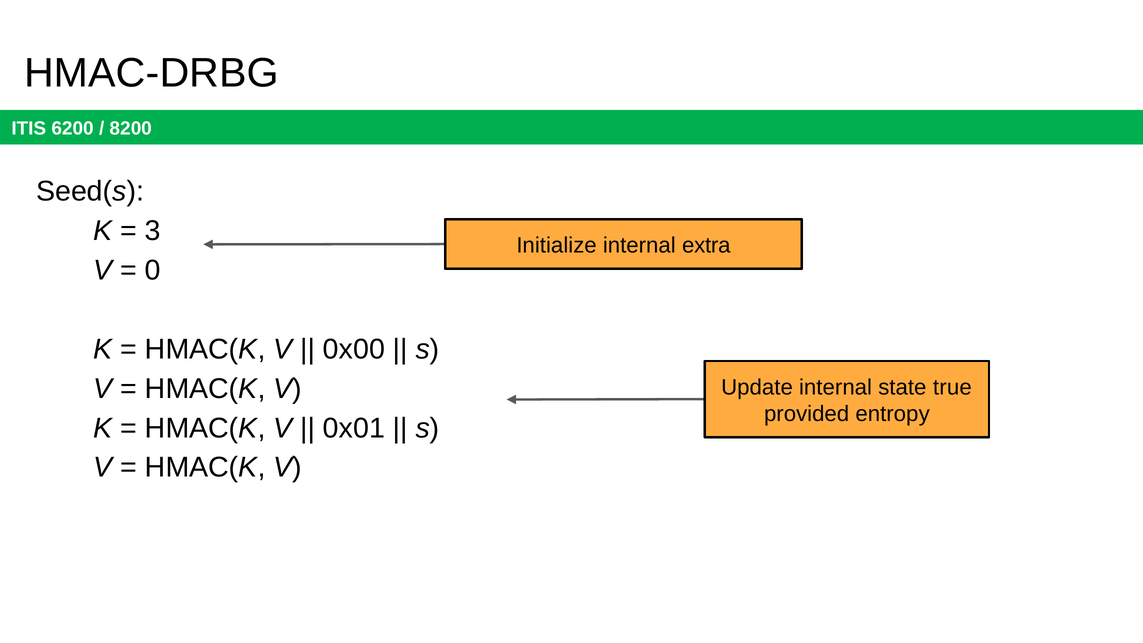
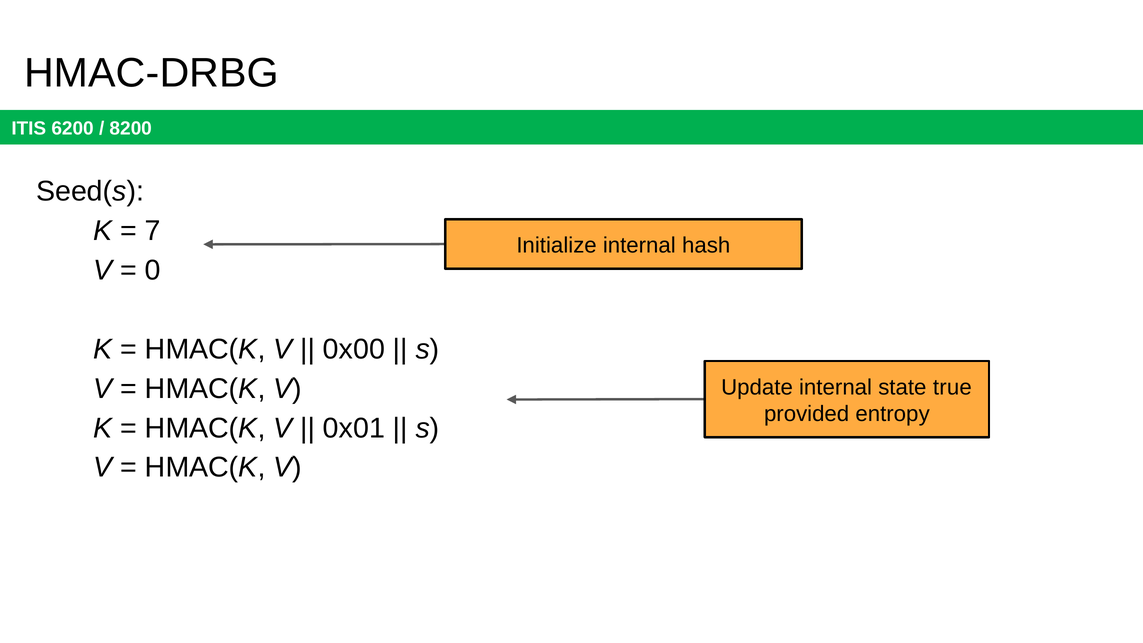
3: 3 -> 7 (153, 231)
extra: extra -> hash (706, 246)
